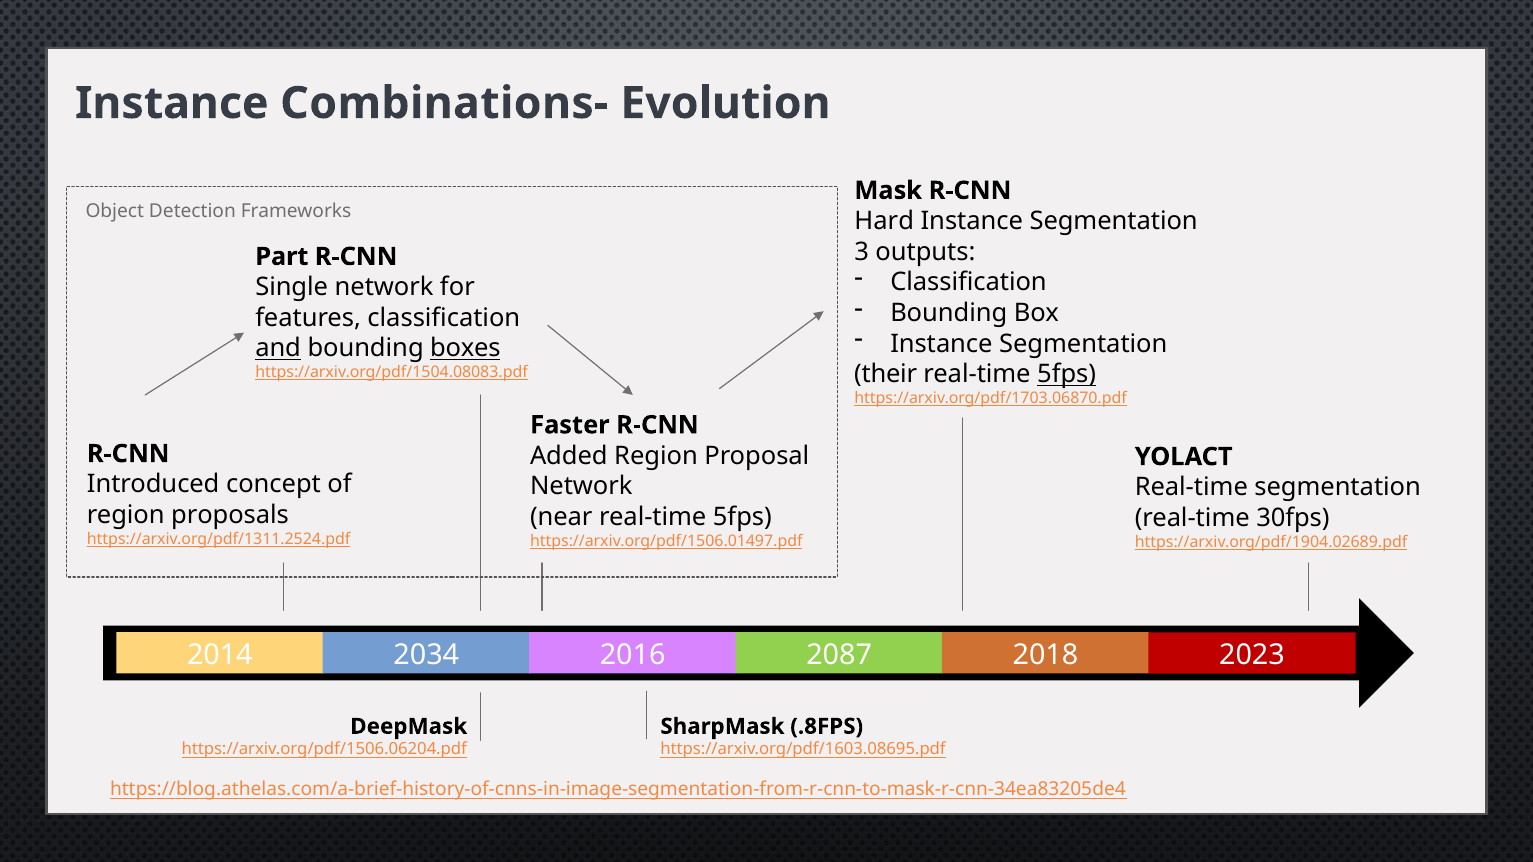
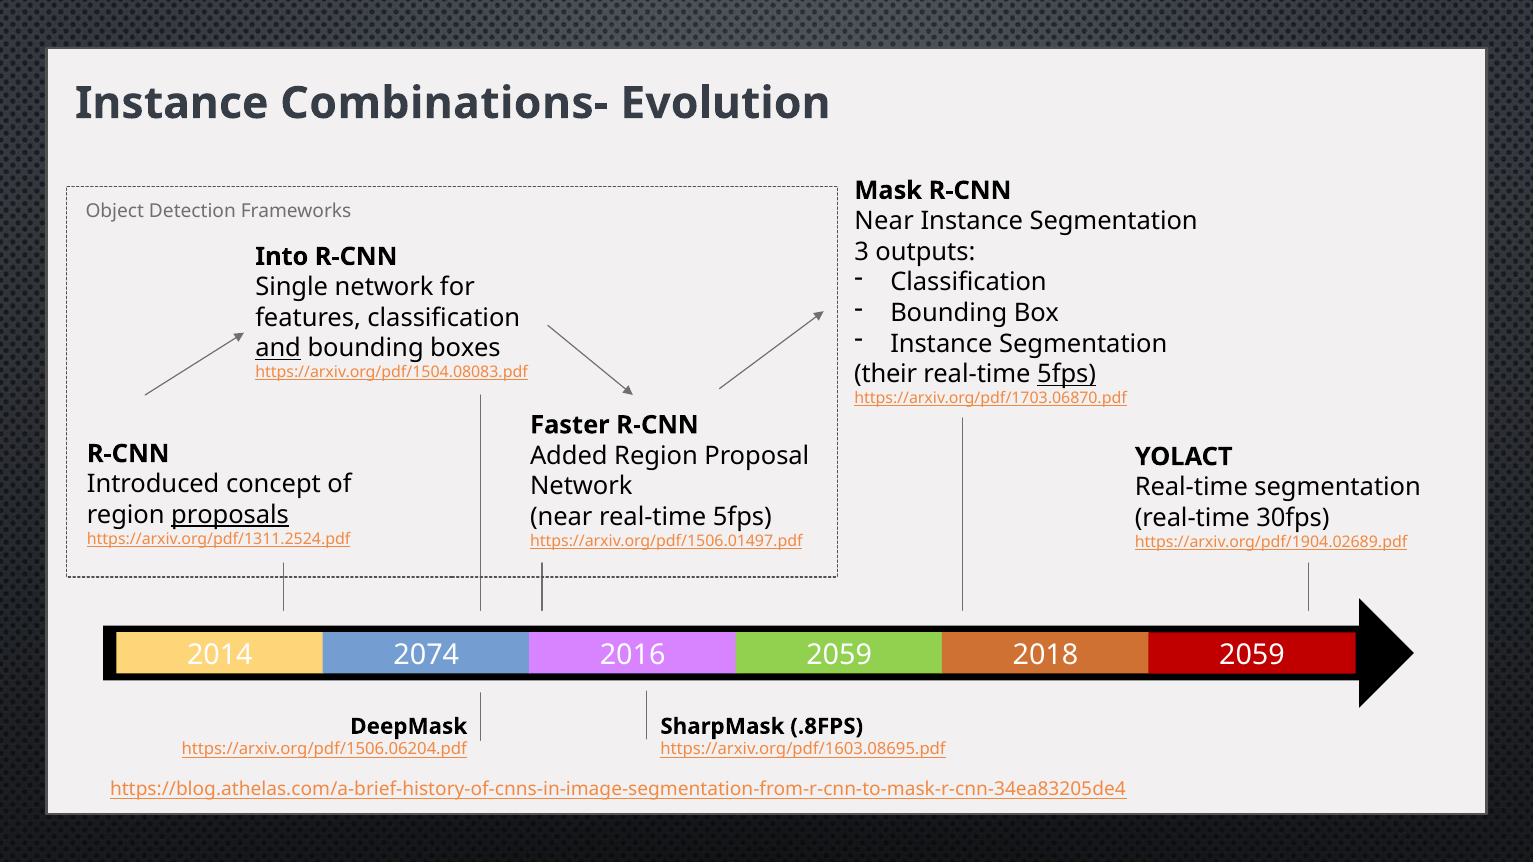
Hard: Hard -> Near (884, 221)
Part: Part -> Into (282, 257)
boxes underline: present -> none (465, 349)
proposals underline: none -> present (230, 515)
2034: 2034 -> 2074 (426, 655)
2016 2087: 2087 -> 2059 (839, 655)
2018 2023: 2023 -> 2059 (1252, 655)
